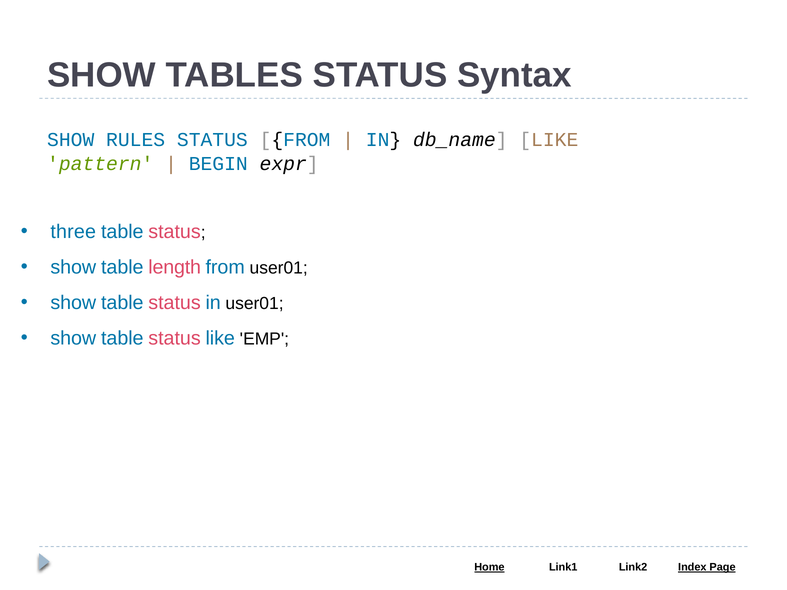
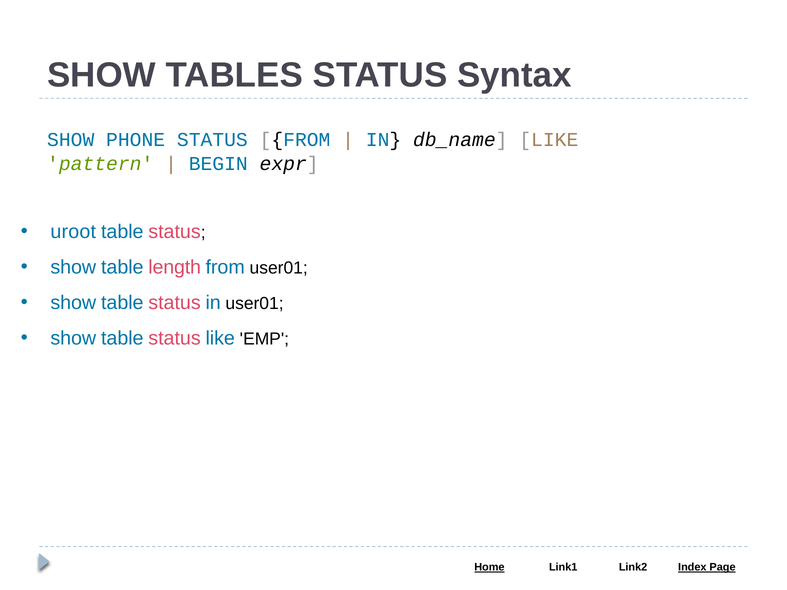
RULES: RULES -> PHONE (136, 140)
three: three -> uroot (73, 232)
